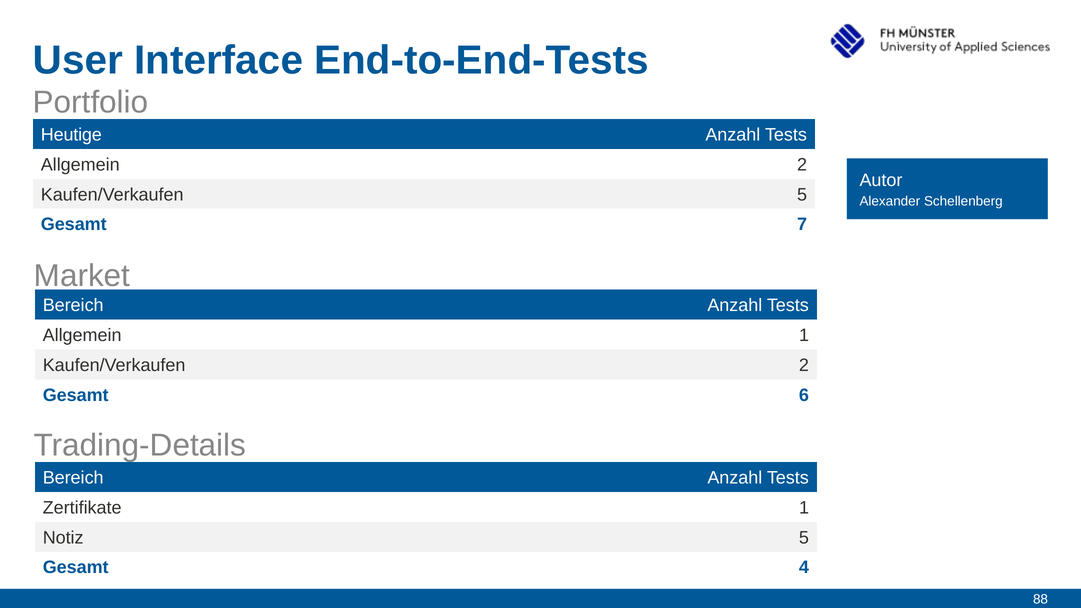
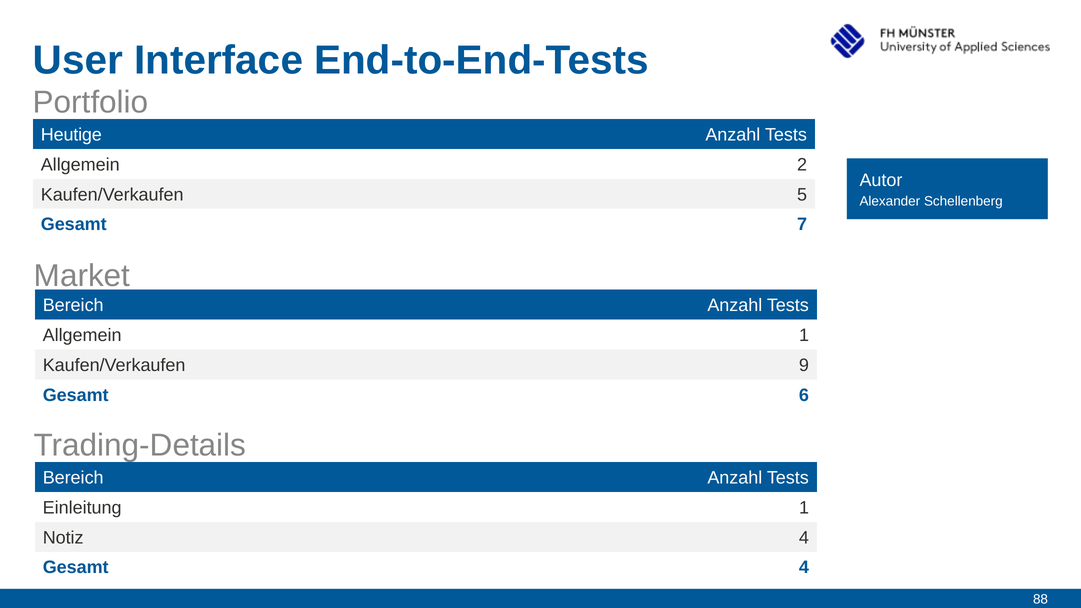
Kaufen/Verkaufen 2: 2 -> 9 (804, 365)
Zertifikate: Zertifikate -> Einleitung (82, 508)
Notiz 5: 5 -> 4 (804, 538)
